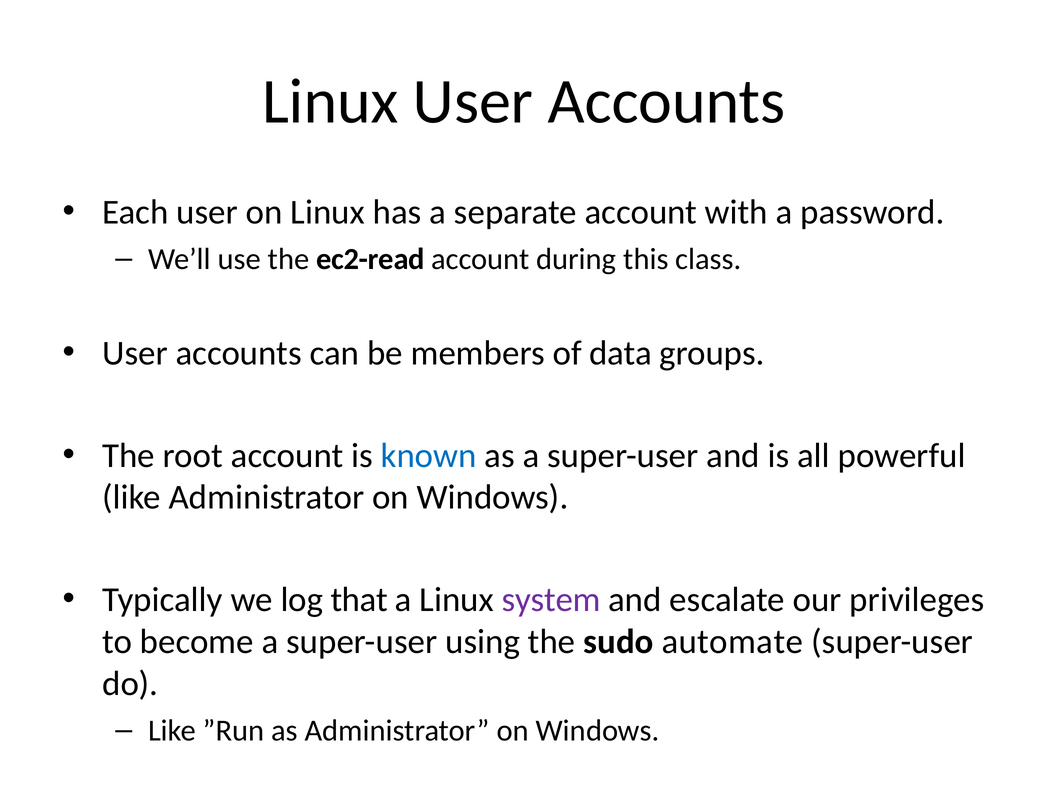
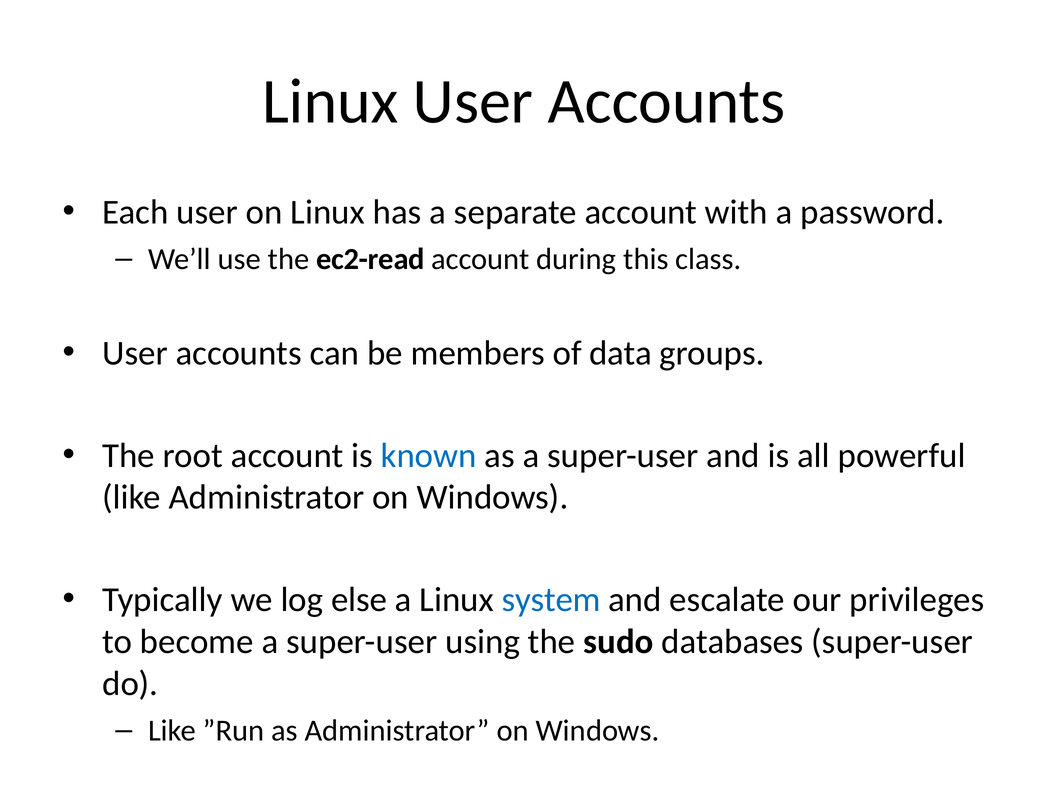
that: that -> else (359, 600)
system colour: purple -> blue (551, 600)
automate: automate -> databases (732, 642)
